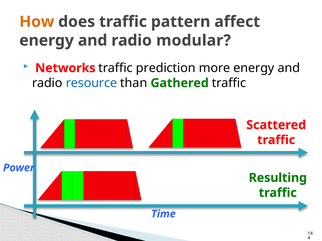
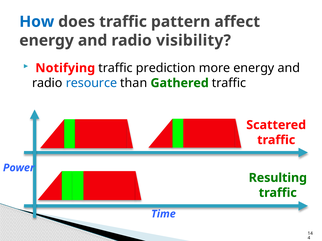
How colour: orange -> blue (37, 22)
modular: modular -> visibility (194, 41)
Networks: Networks -> Notifying (65, 68)
